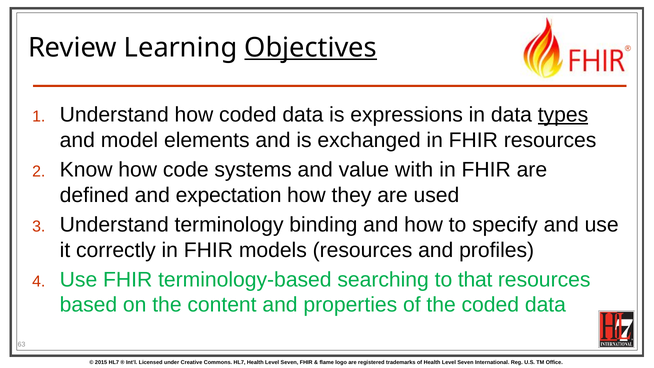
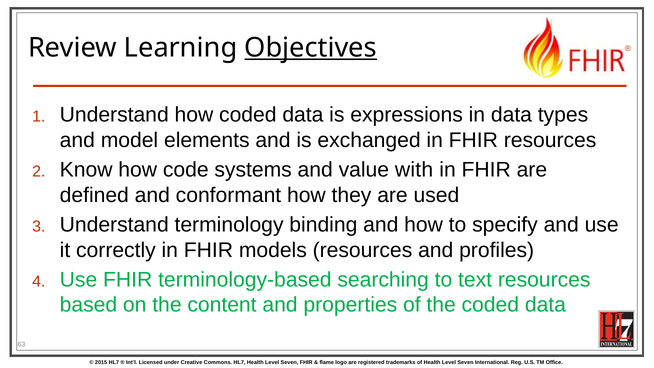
types underline: present -> none (563, 115)
expectation: expectation -> conformant (228, 195)
that: that -> text (475, 280)
